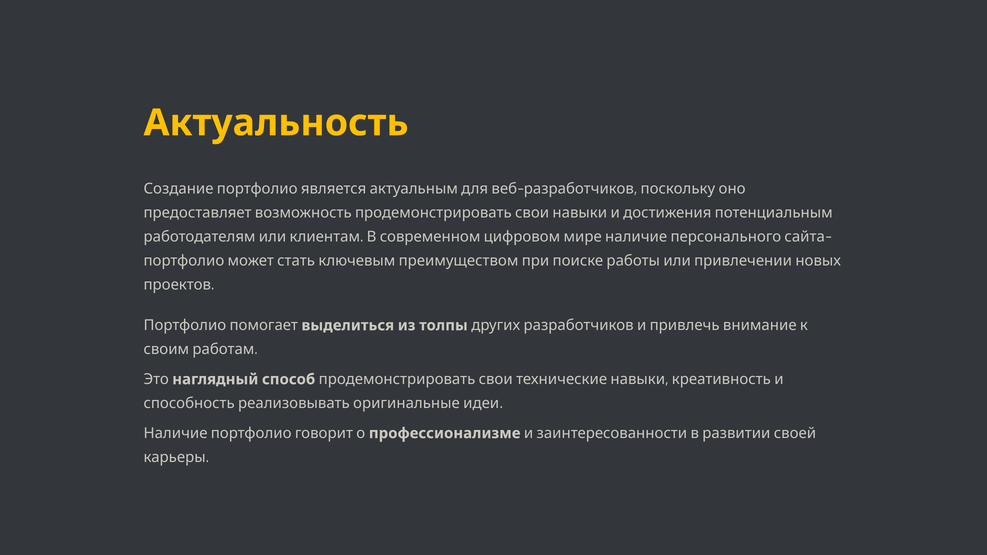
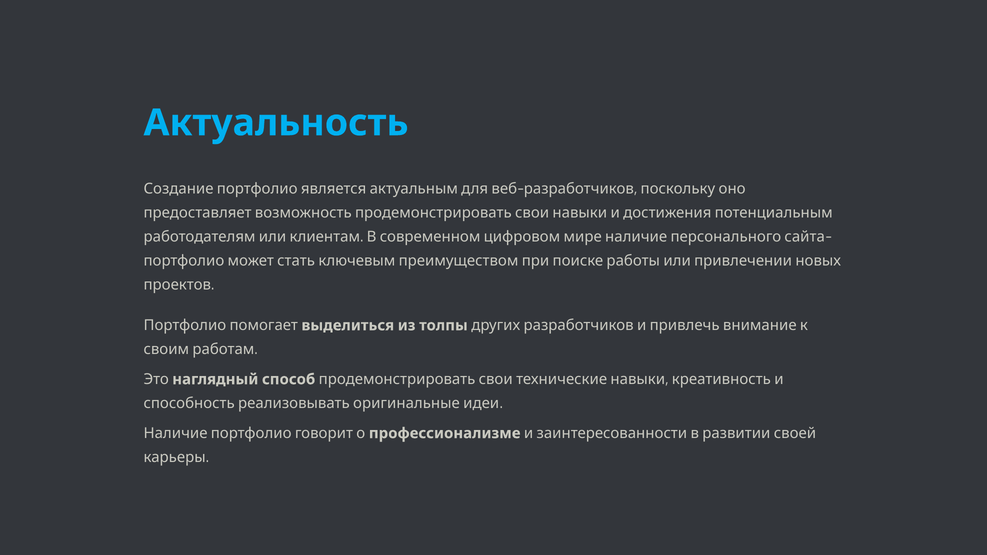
Актуальность colour: yellow -> light blue (276, 123)
